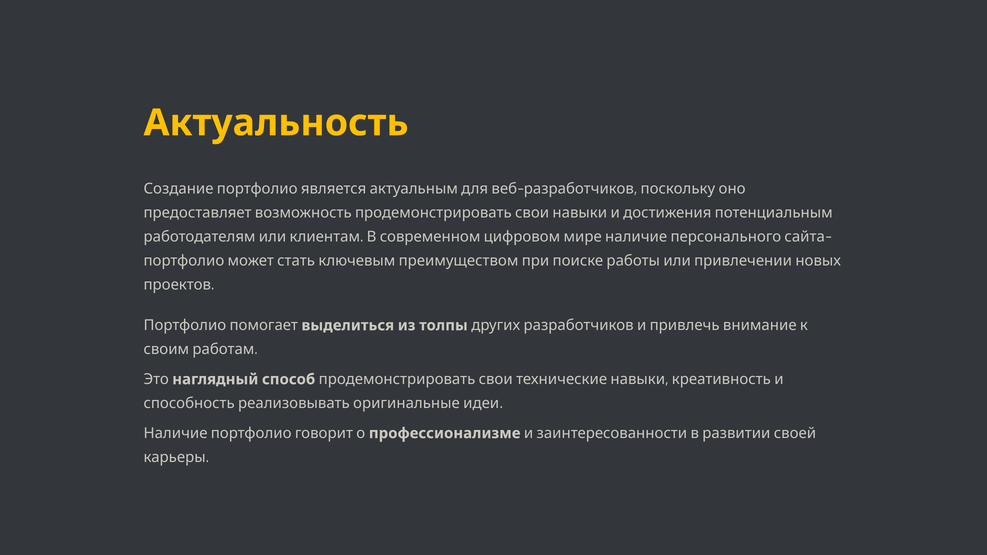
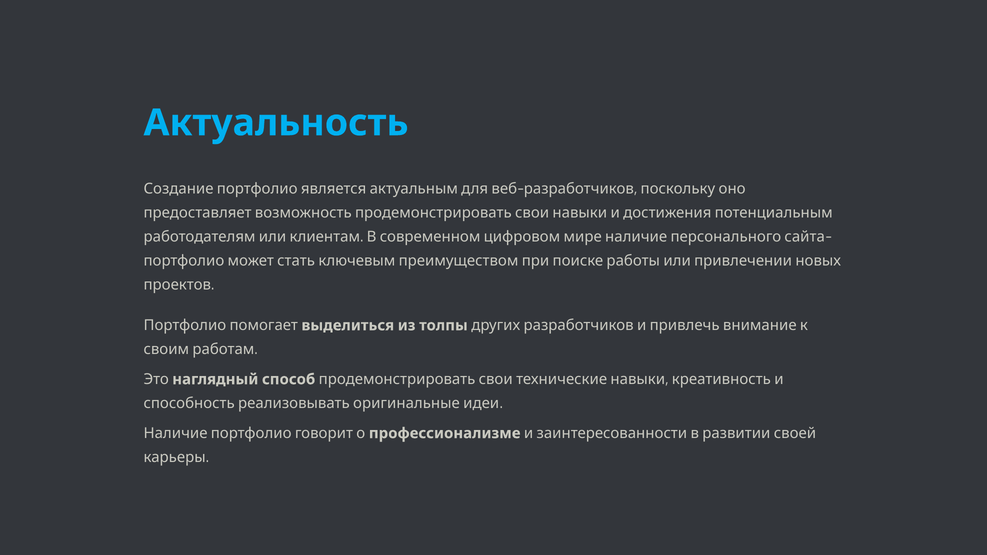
Актуальность colour: yellow -> light blue (276, 123)
